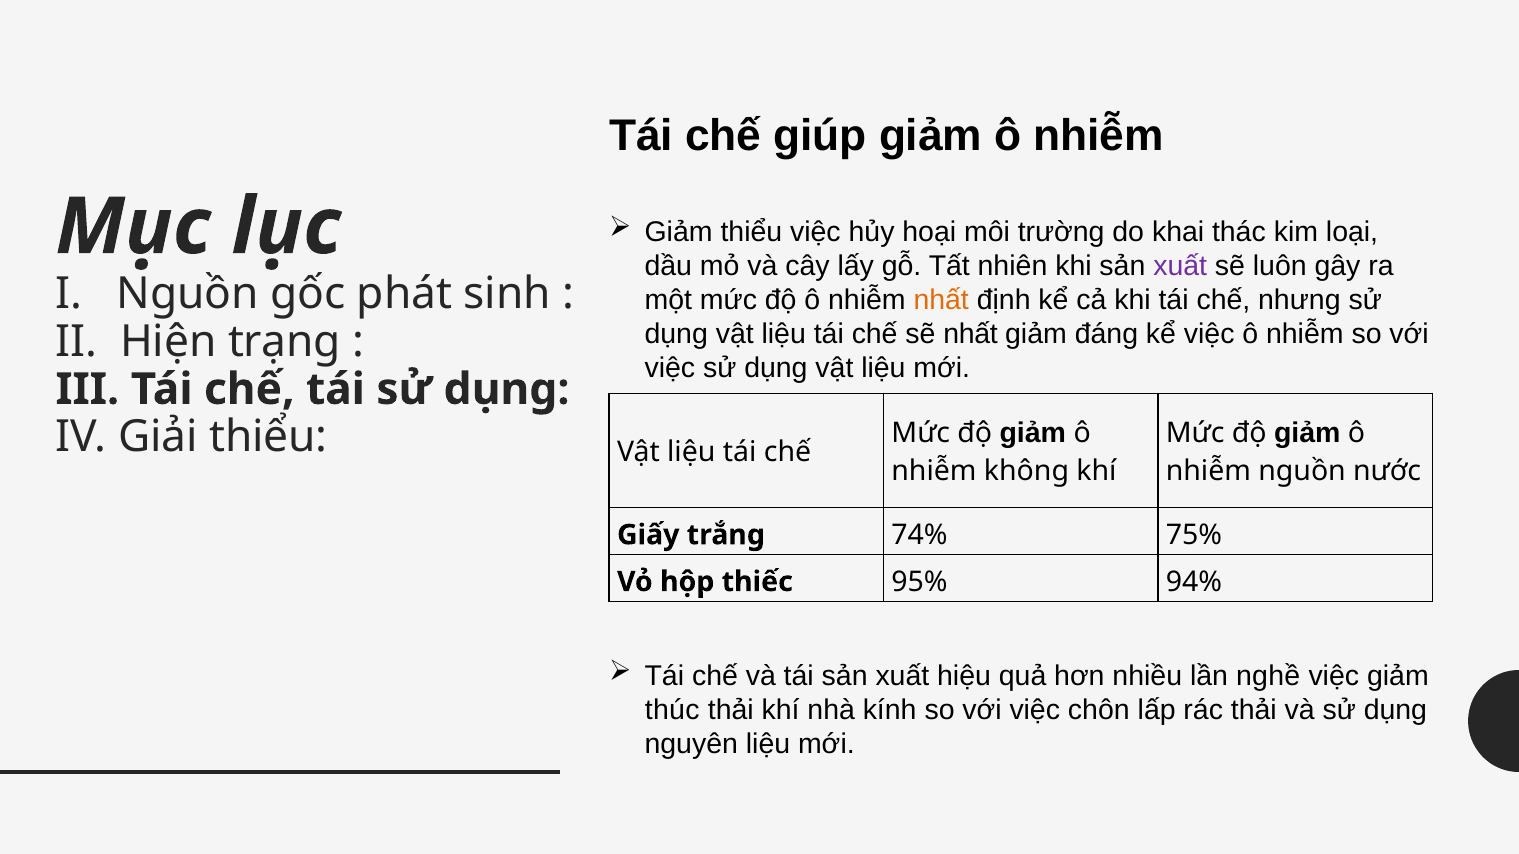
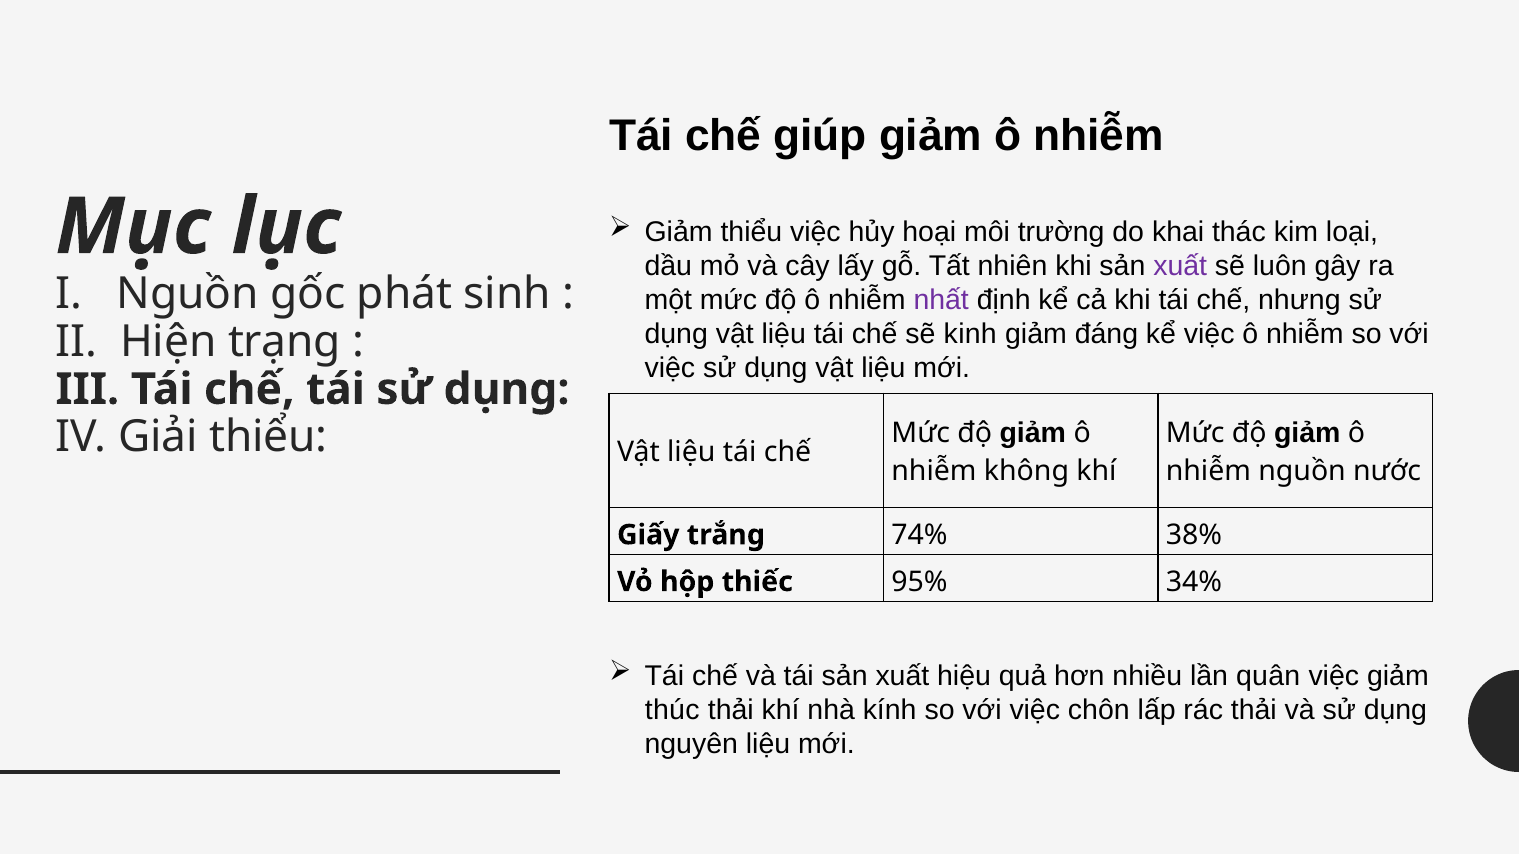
nhất colour: orange -> purple (941, 300)
sẽ nhất: nhất -> kinh (970, 334)
75%: 75% -> 38% (1194, 535)
94%: 94% -> 34% (1194, 582)
nghề: nghề -> quân (1268, 676)
